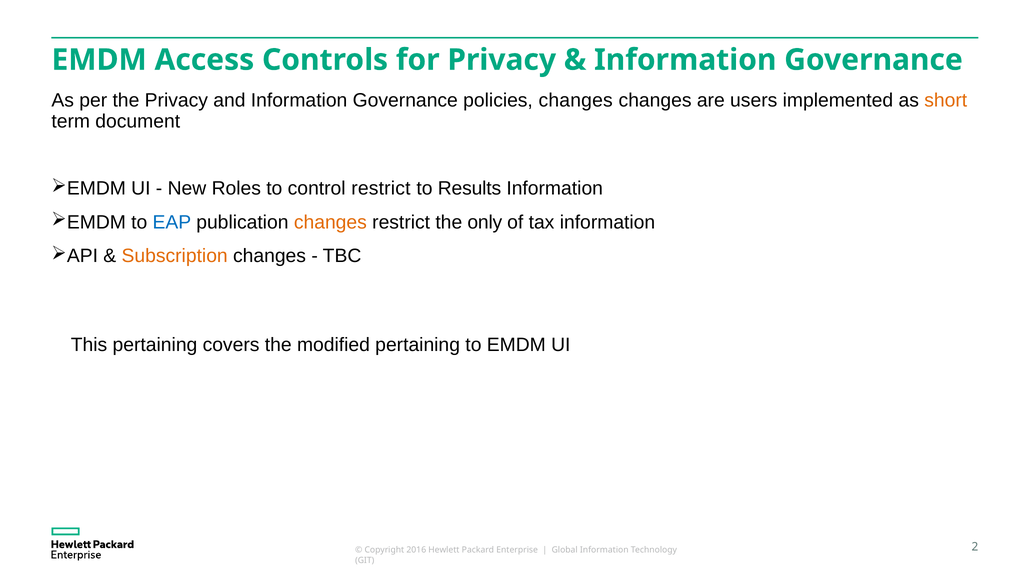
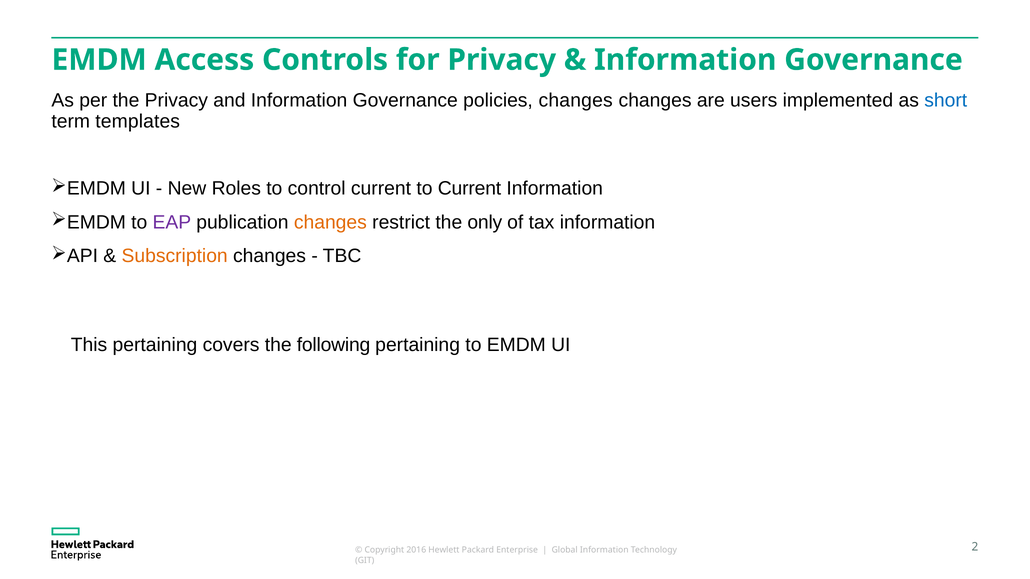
short colour: orange -> blue (946, 100)
document: document -> templates (138, 121)
control restrict: restrict -> current (381, 189)
to Results: Results -> Current (470, 189)
EAP colour: blue -> purple (172, 222)
modified: modified -> following (334, 345)
